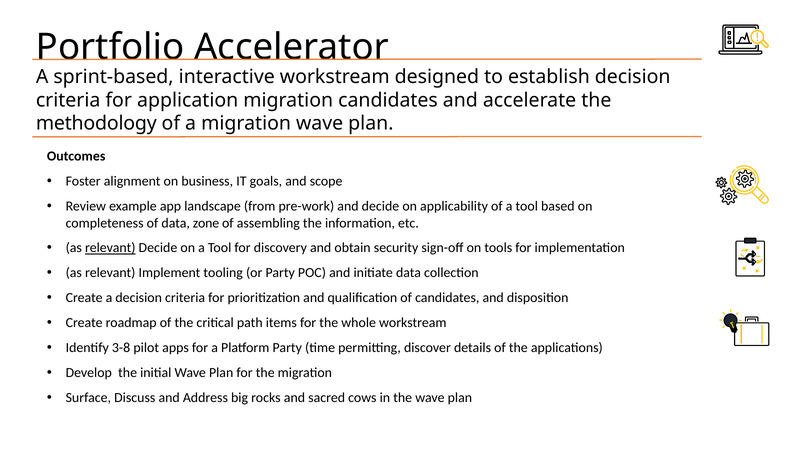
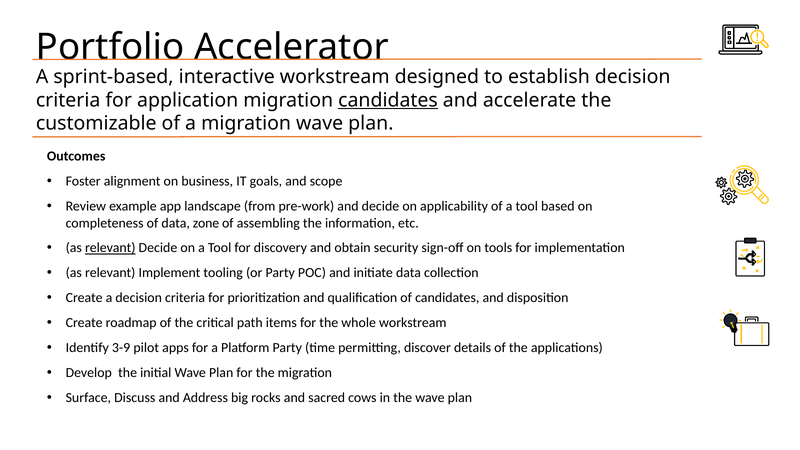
candidates underline: none -> present (388, 100)
methodology: methodology -> customizable (96, 124)
3-8: 3-8 -> 3-9 (121, 348)
